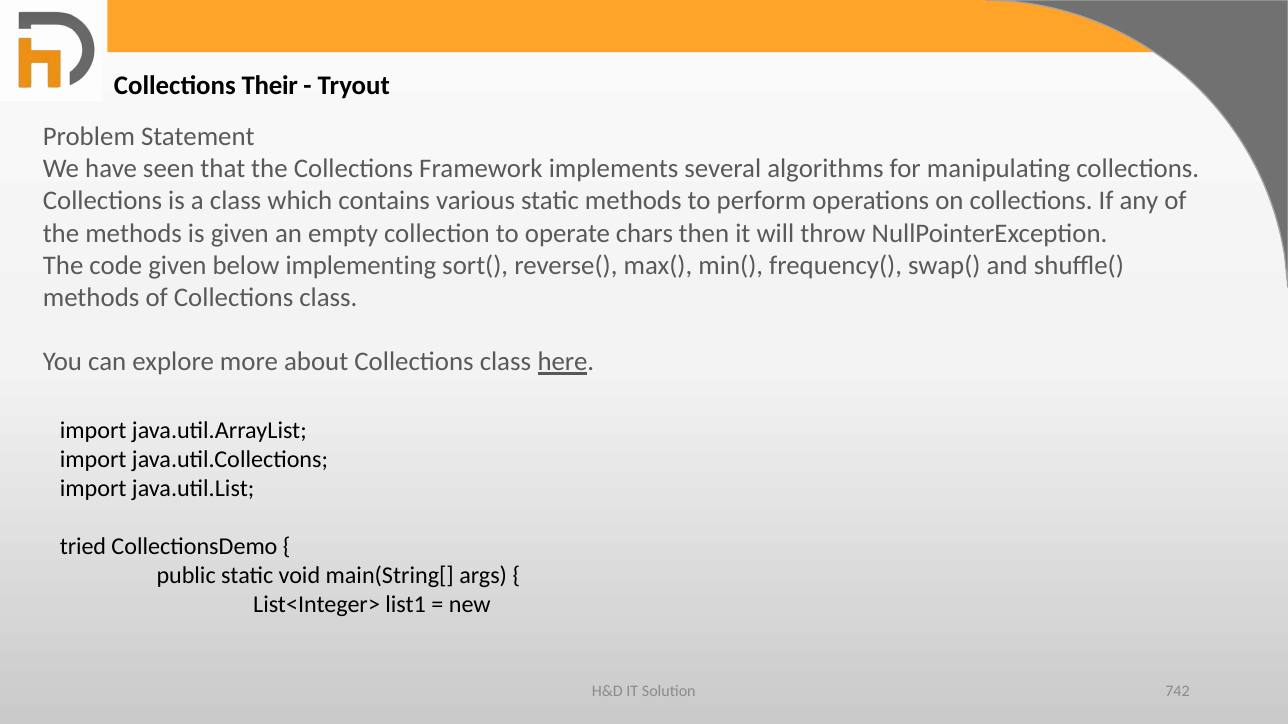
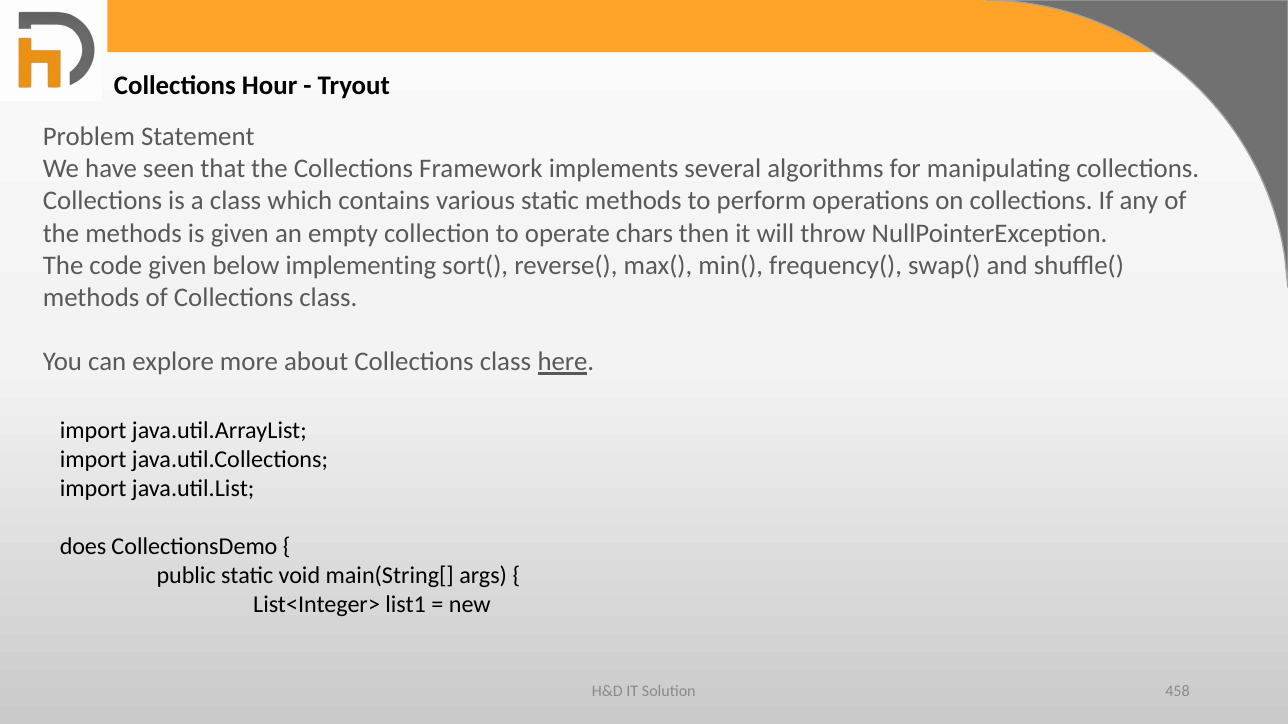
Their: Their -> Hour (270, 86)
tried: tried -> does (83, 547)
742: 742 -> 458 (1178, 692)
